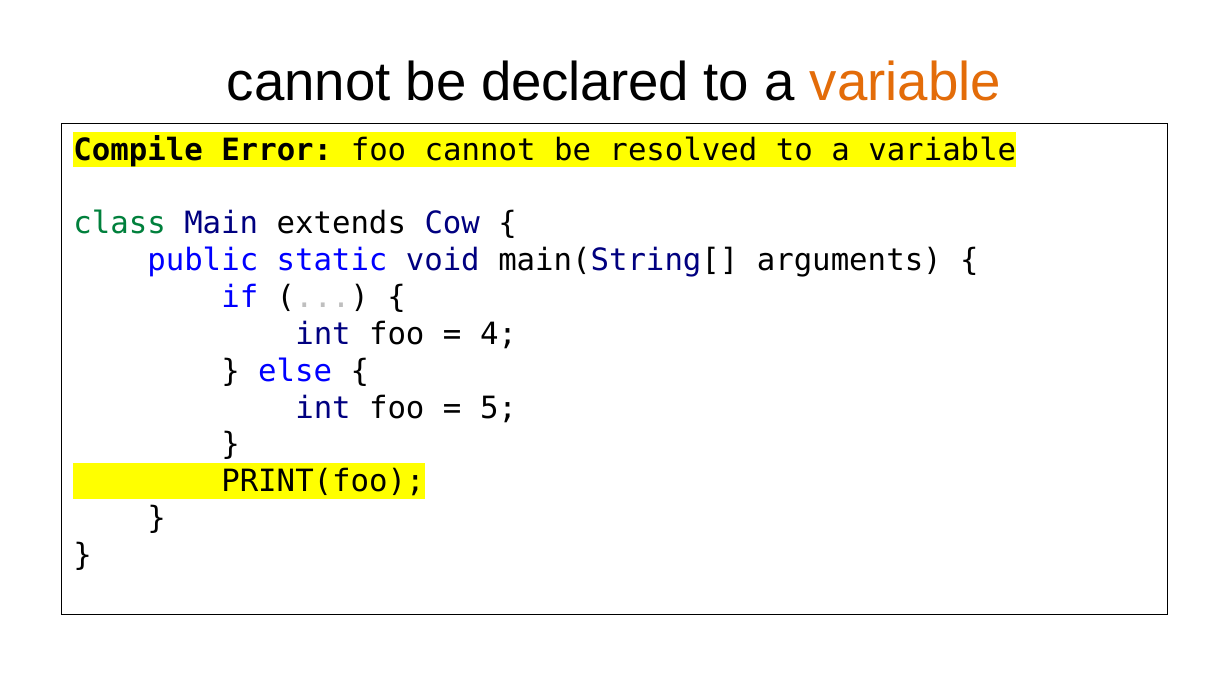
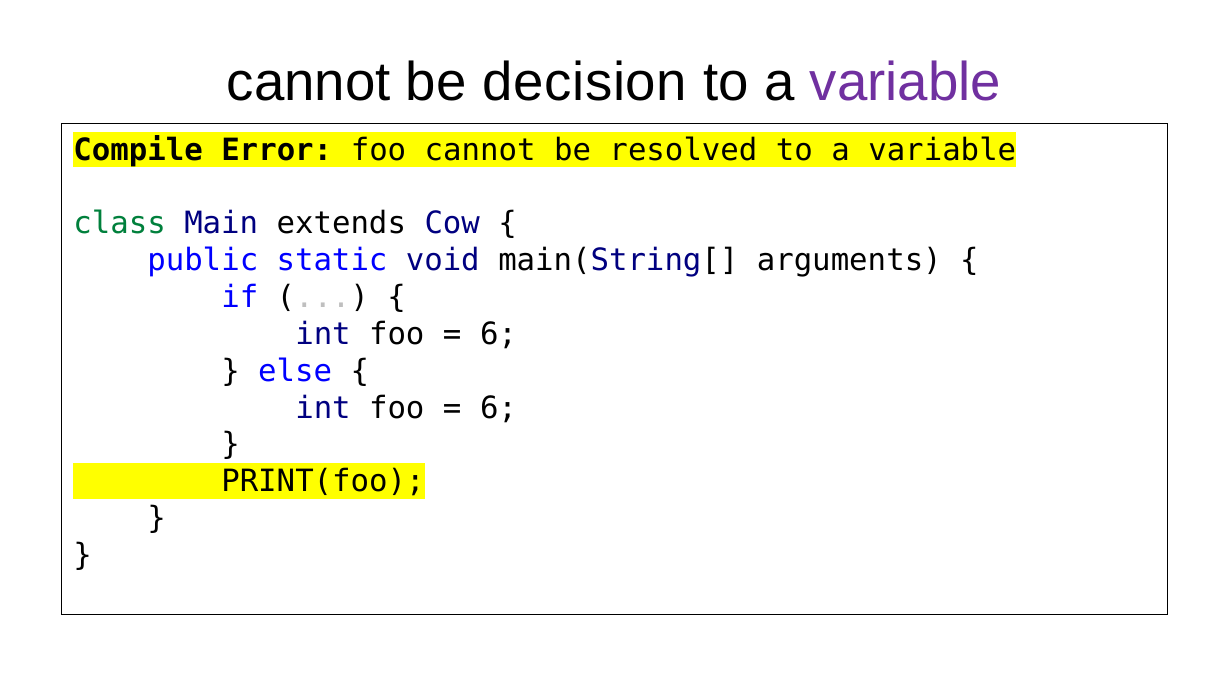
declared: declared -> decision (585, 83)
variable colour: orange -> purple (905, 83)
4: 4 -> 6 (498, 334)
5: 5 -> 6 (498, 408)
